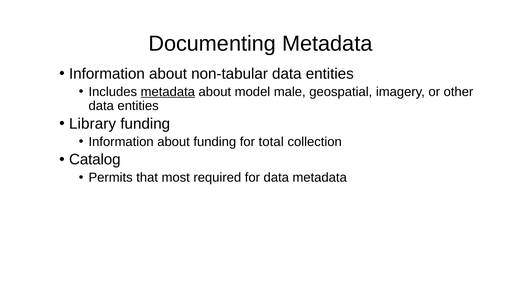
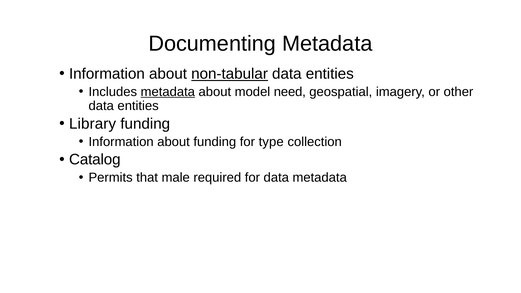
non-tabular underline: none -> present (230, 74)
male: male -> need (290, 92)
total: total -> type (271, 142)
most: most -> male (176, 178)
